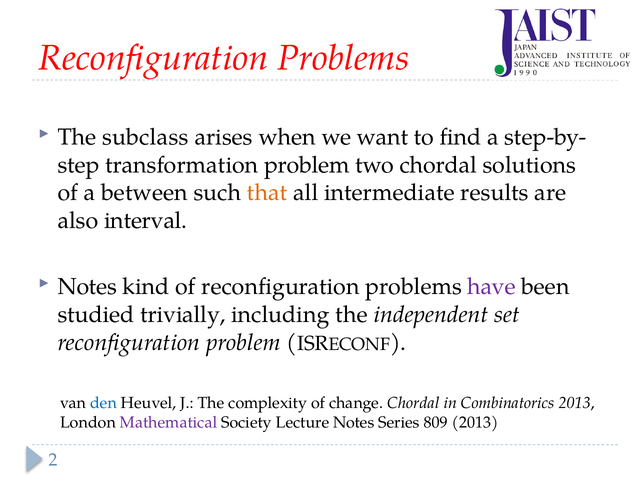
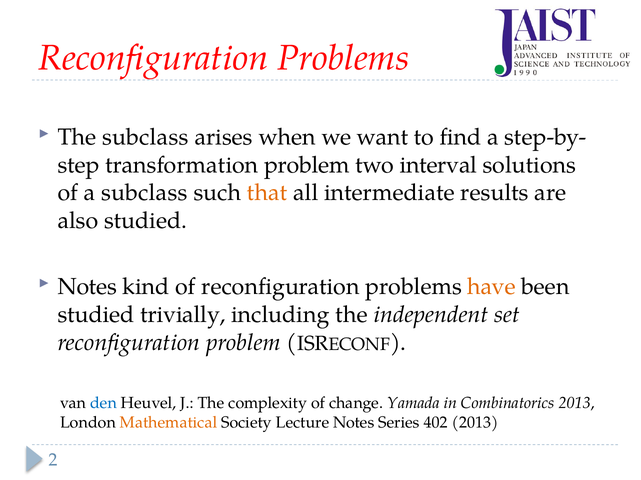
two chordal: chordal -> interval (438, 165)
a between: between -> subclass (144, 193)
also interval: interval -> studied (146, 221)
have colour: purple -> orange (492, 287)
change Chordal: Chordal -> Yamada (414, 404)
Mathematical colour: purple -> orange (169, 423)
809: 809 -> 402 (436, 423)
